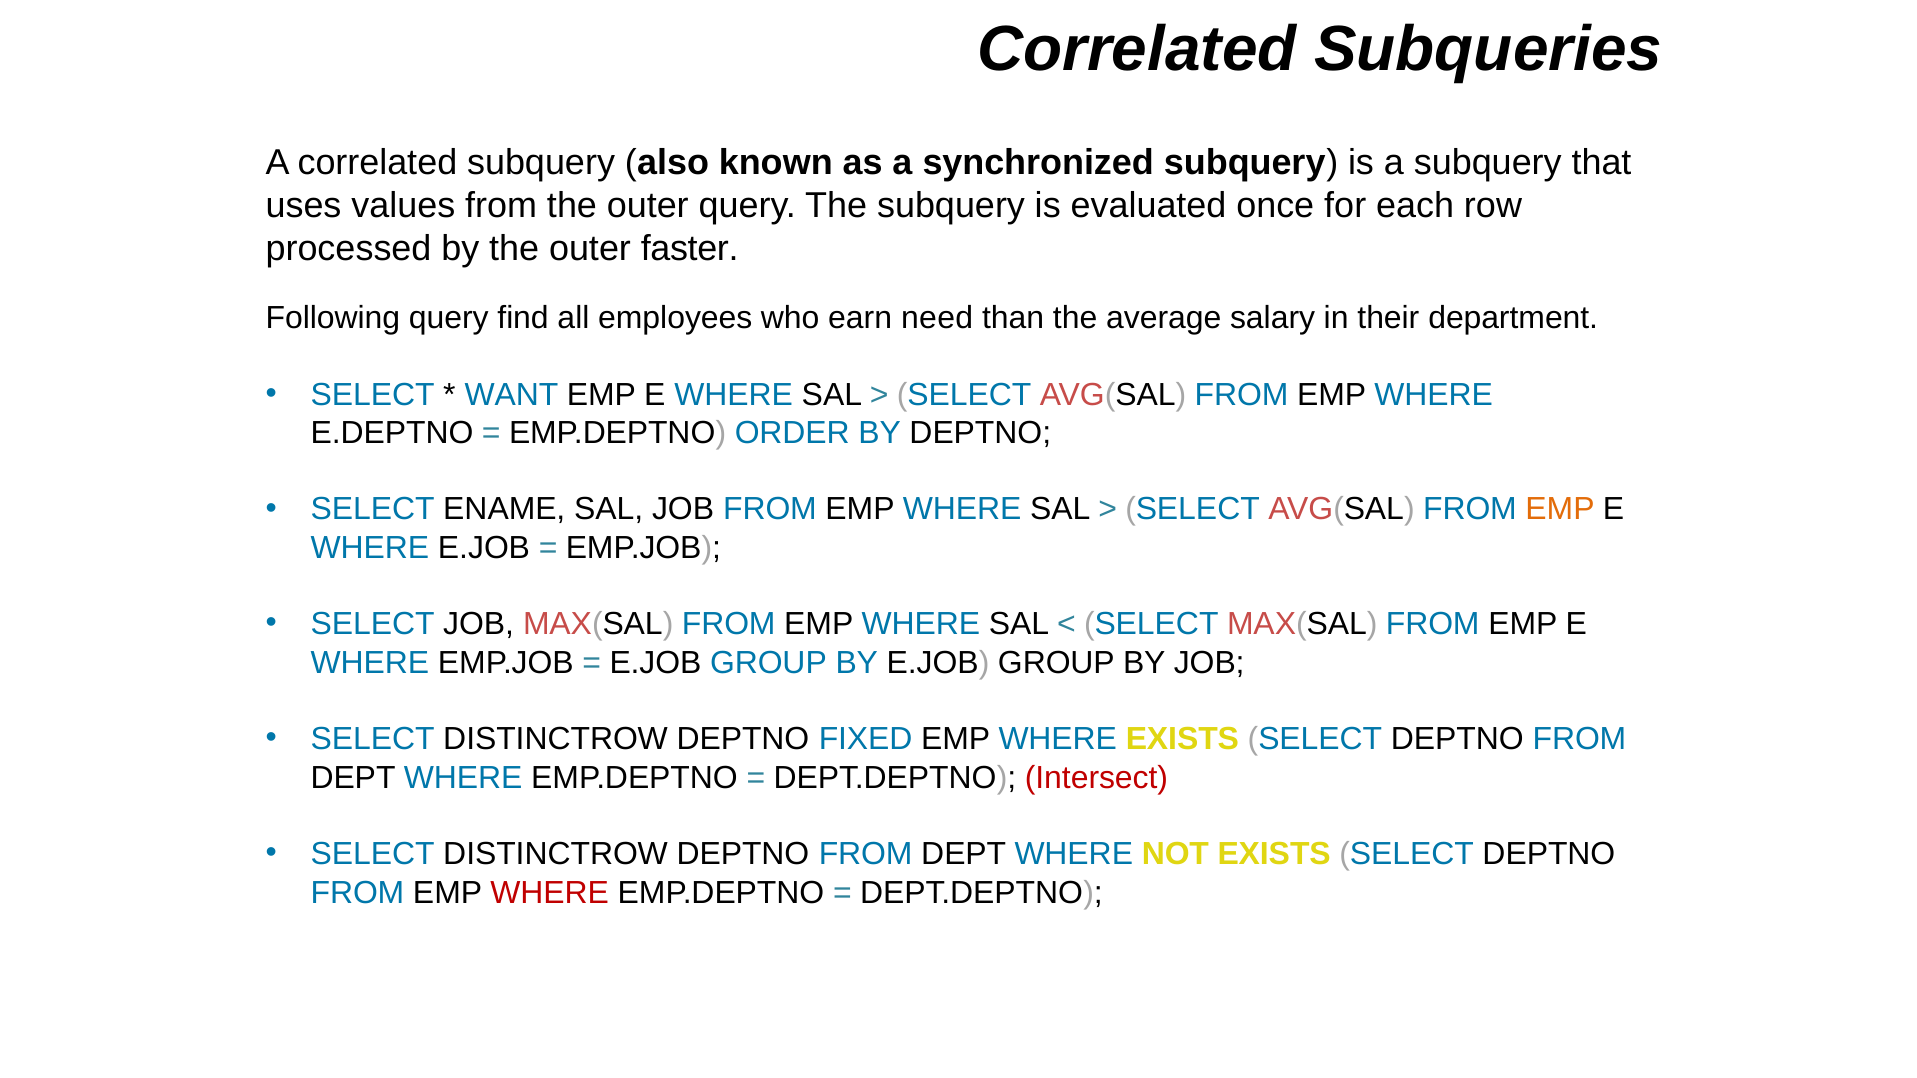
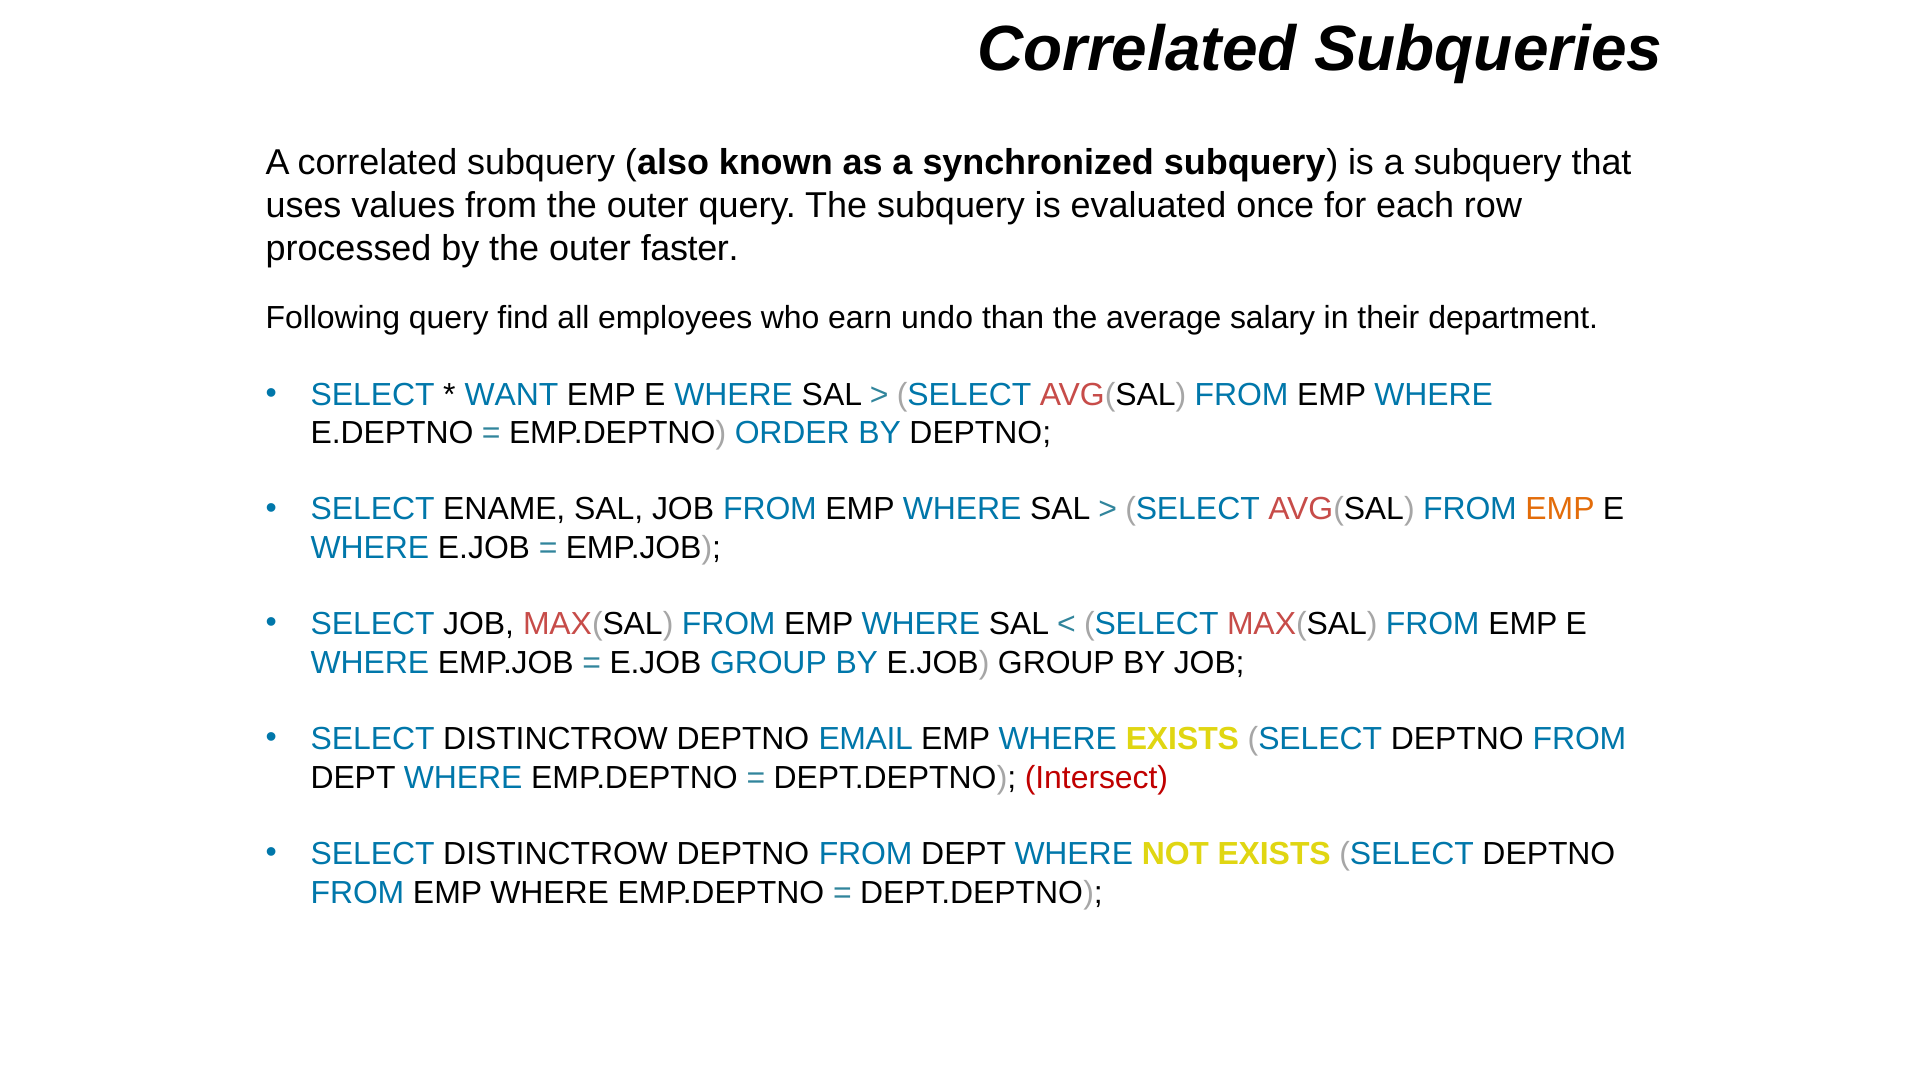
need: need -> undo (937, 318)
FIXED: FIXED -> EMAIL (866, 740)
WHERE colour: red -> black (550, 893)
